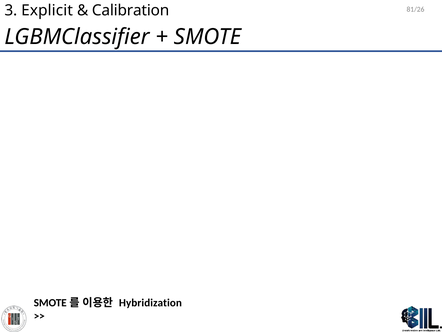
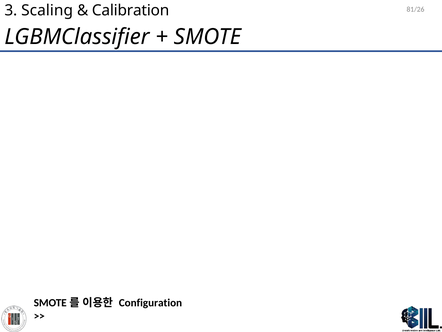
Explicit: Explicit -> Scaling (47, 10)
Hybridization: Hybridization -> Configuration (150, 302)
